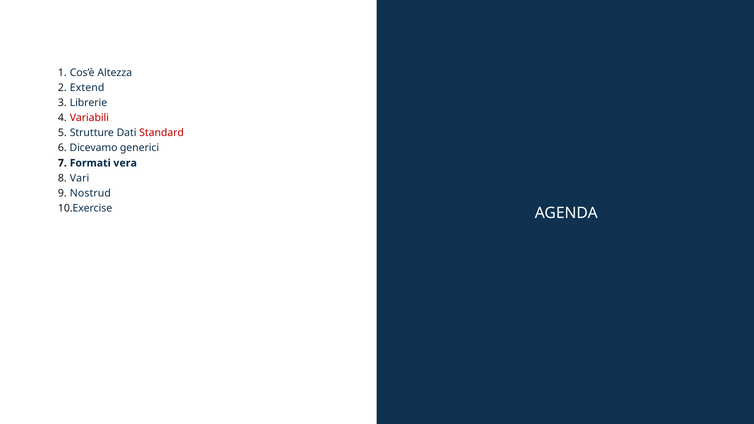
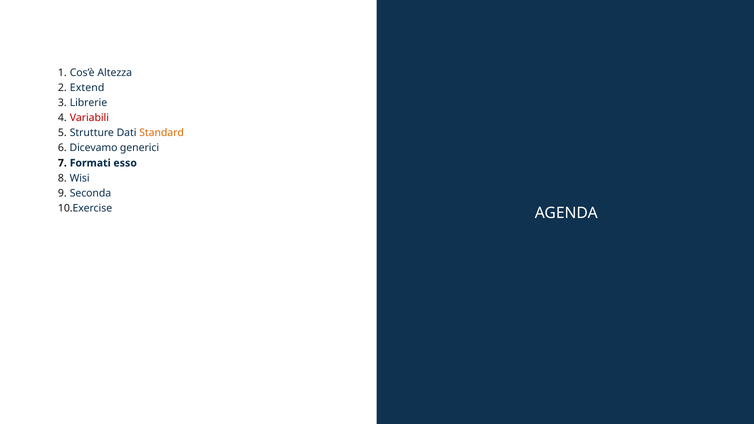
Standard colour: red -> orange (162, 133)
vera: vera -> esso (125, 163)
Vari: Vari -> Wisi (80, 178)
Nostrud: Nostrud -> Seconda (90, 193)
